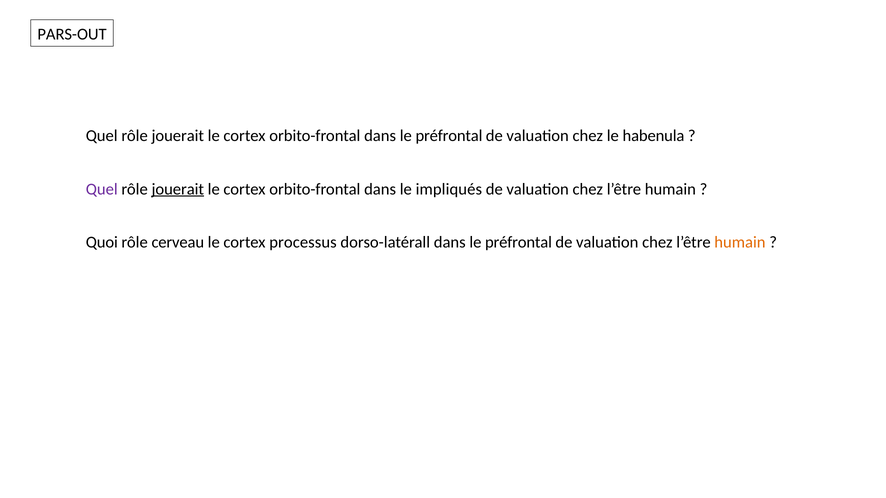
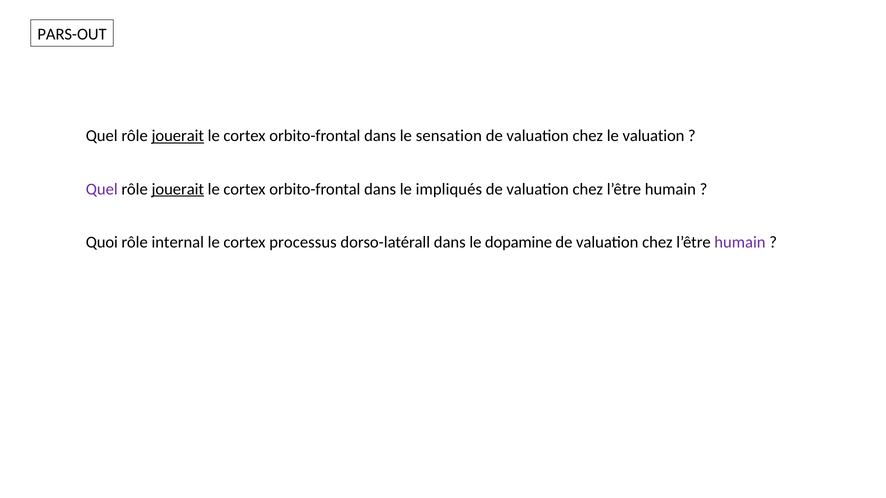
jouerait underline: none -> present (178, 136)
orbito-frontal dans le préfrontal: préfrontal -> sensation (449, 136)
le habenula: habenula -> valuation (653, 136)
cerveau: cerveau -> internal (178, 242)
dorso-latérall dans le préfrontal: préfrontal -> dopamine (519, 242)
humain colour: orange -> purple (740, 242)
